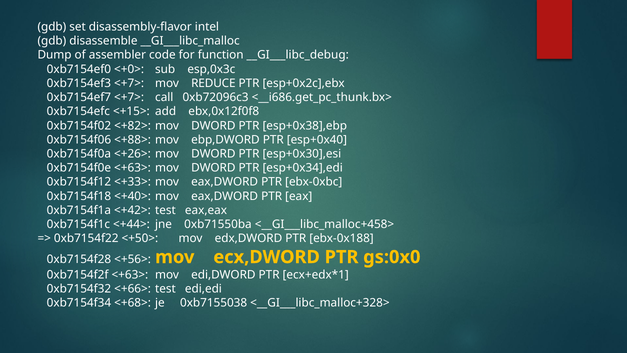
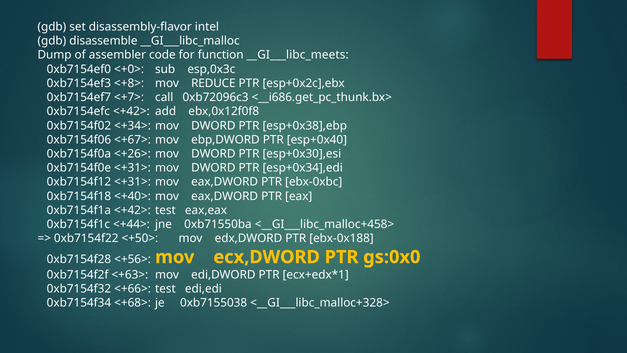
__GI___libc_debug: __GI___libc_debug -> __GI___libc_meets (298, 55)
0xb7154ef3 <+7>: <+7> -> <+8> (129, 83)
0xb7154efc <+15>: <+15> -> <+42> (131, 111)
<+82>: <+82> -> <+34> (133, 126)
<+88>: <+88> -> <+67> (133, 140)
0xb7154f0e <+63>: <+63> -> <+31> (132, 168)
0xb7154f12 <+33>: <+33> -> <+31> (133, 182)
